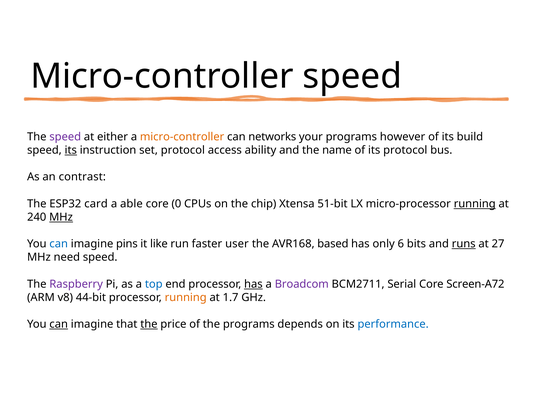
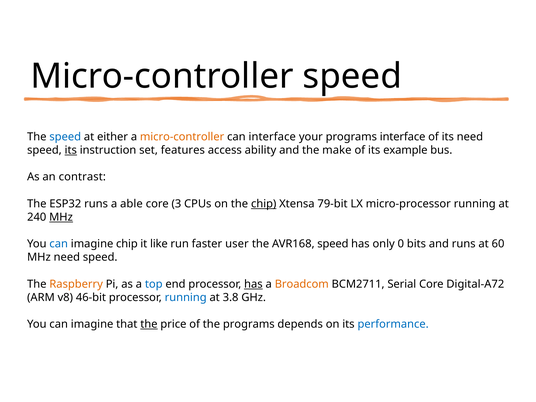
speed colour: purple -> blue (65, 137)
can networks: networks -> interface (272, 137)
programs however: however -> interface (403, 137)
its build: build -> need (470, 137)
set protocol: protocol -> features (183, 150)
name: name -> make (337, 150)
its protocol: protocol -> example (405, 150)
ESP32 card: card -> runs (96, 204)
0: 0 -> 3 (176, 204)
chip underline: none -> present (264, 204)
51-bit: 51-bit -> 79-bit (333, 204)
running underline: present -> none (475, 204)
imagine pins: pins -> chip (127, 244)
AVR168 based: based -> speed (333, 244)
6: 6 -> 0 (401, 244)
runs underline: present -> none (464, 244)
27: 27 -> 60 (498, 244)
Raspberry colour: purple -> orange (76, 284)
Broadcom colour: purple -> orange (302, 284)
Screen-A72: Screen-A72 -> Digital-A72 (475, 284)
44-bit: 44-bit -> 46-bit (91, 298)
running colour: orange -> blue (186, 298)
1.7: 1.7 -> 3.8 (231, 298)
can underline: present -> none (59, 324)
